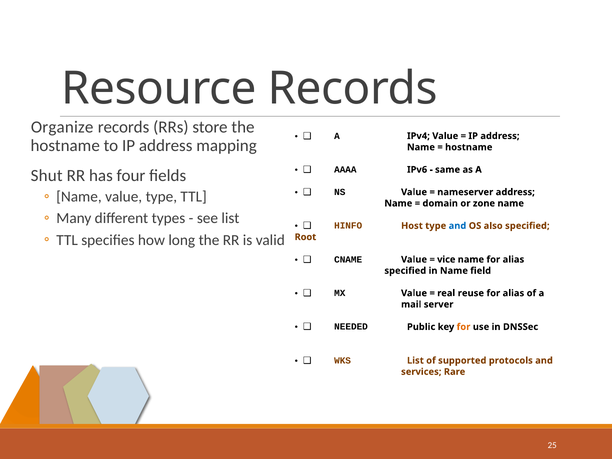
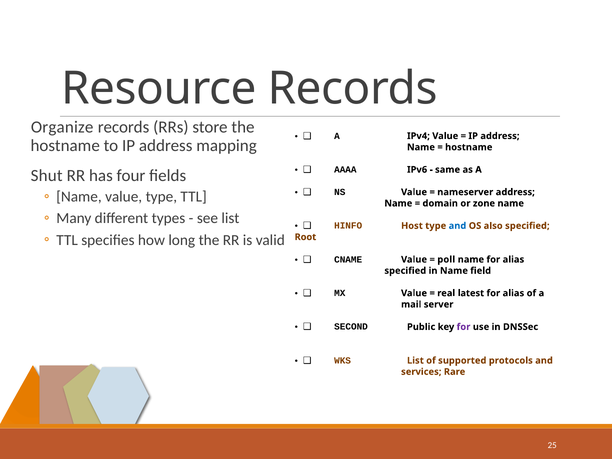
vice: vice -> poll (446, 259)
reuse: reuse -> latest (471, 293)
NEEDED: NEEDED -> SECOND (351, 327)
for colour: orange -> purple (464, 327)
